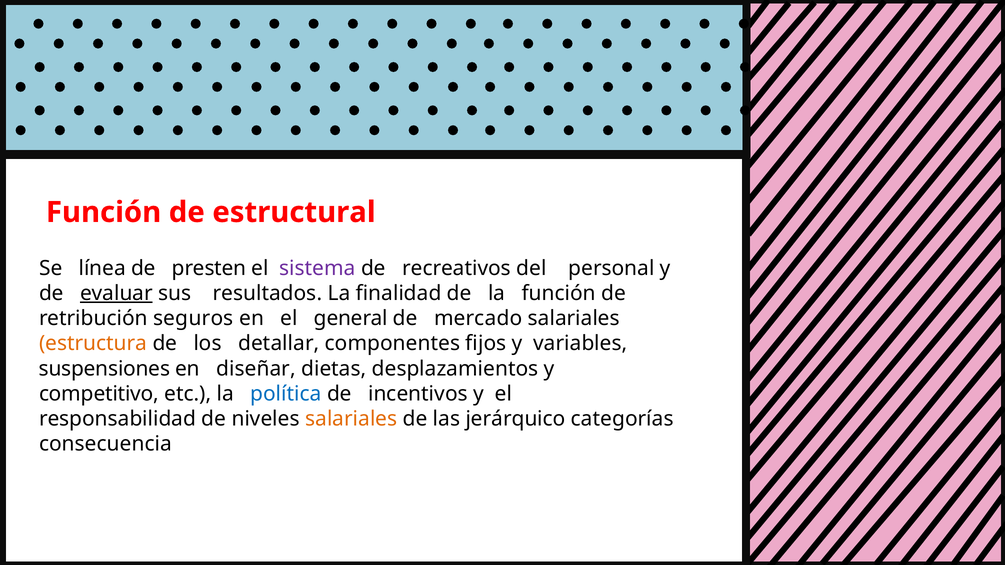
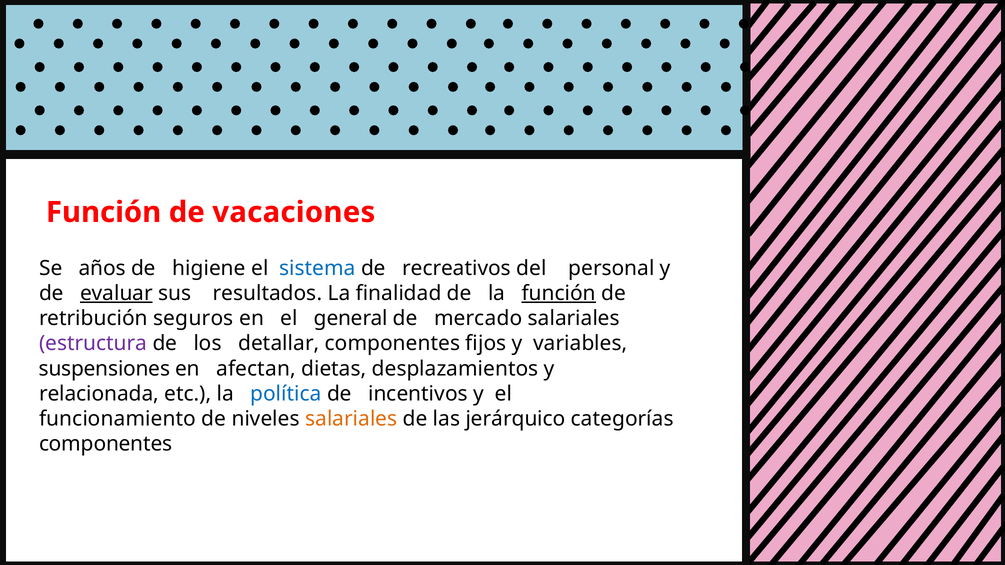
estructural: estructural -> vacaciones (294, 212)
línea: línea -> años (102, 268)
presten: presten -> higiene (209, 268)
sistema colour: purple -> blue (317, 268)
función underline: none -> present (559, 293)
estructura colour: orange -> purple (93, 344)
diseñar: diseñar -> afectan (256, 369)
competitivo: competitivo -> relacionada (99, 394)
responsabilidad: responsabilidad -> funcionamiento (117, 419)
consecuencia: consecuencia -> componentes (106, 444)
